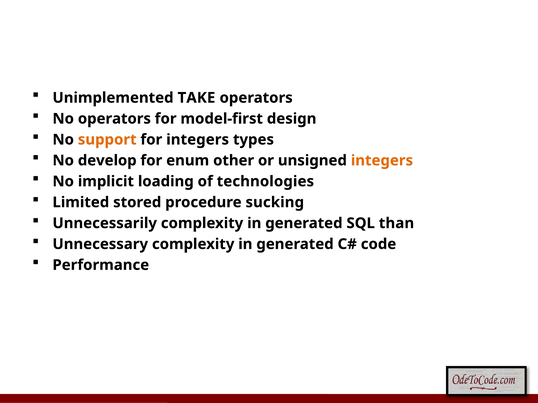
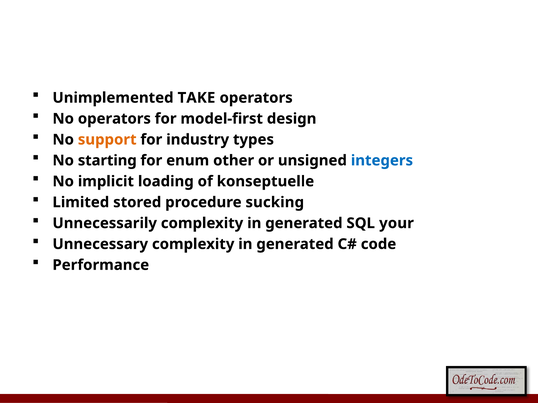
for integers: integers -> industry (198, 140)
develop: develop -> starting (107, 161)
integers colour: orange -> blue (382, 161)
technologies: technologies -> konseptuelle (265, 182)
than: than -> your (396, 223)
